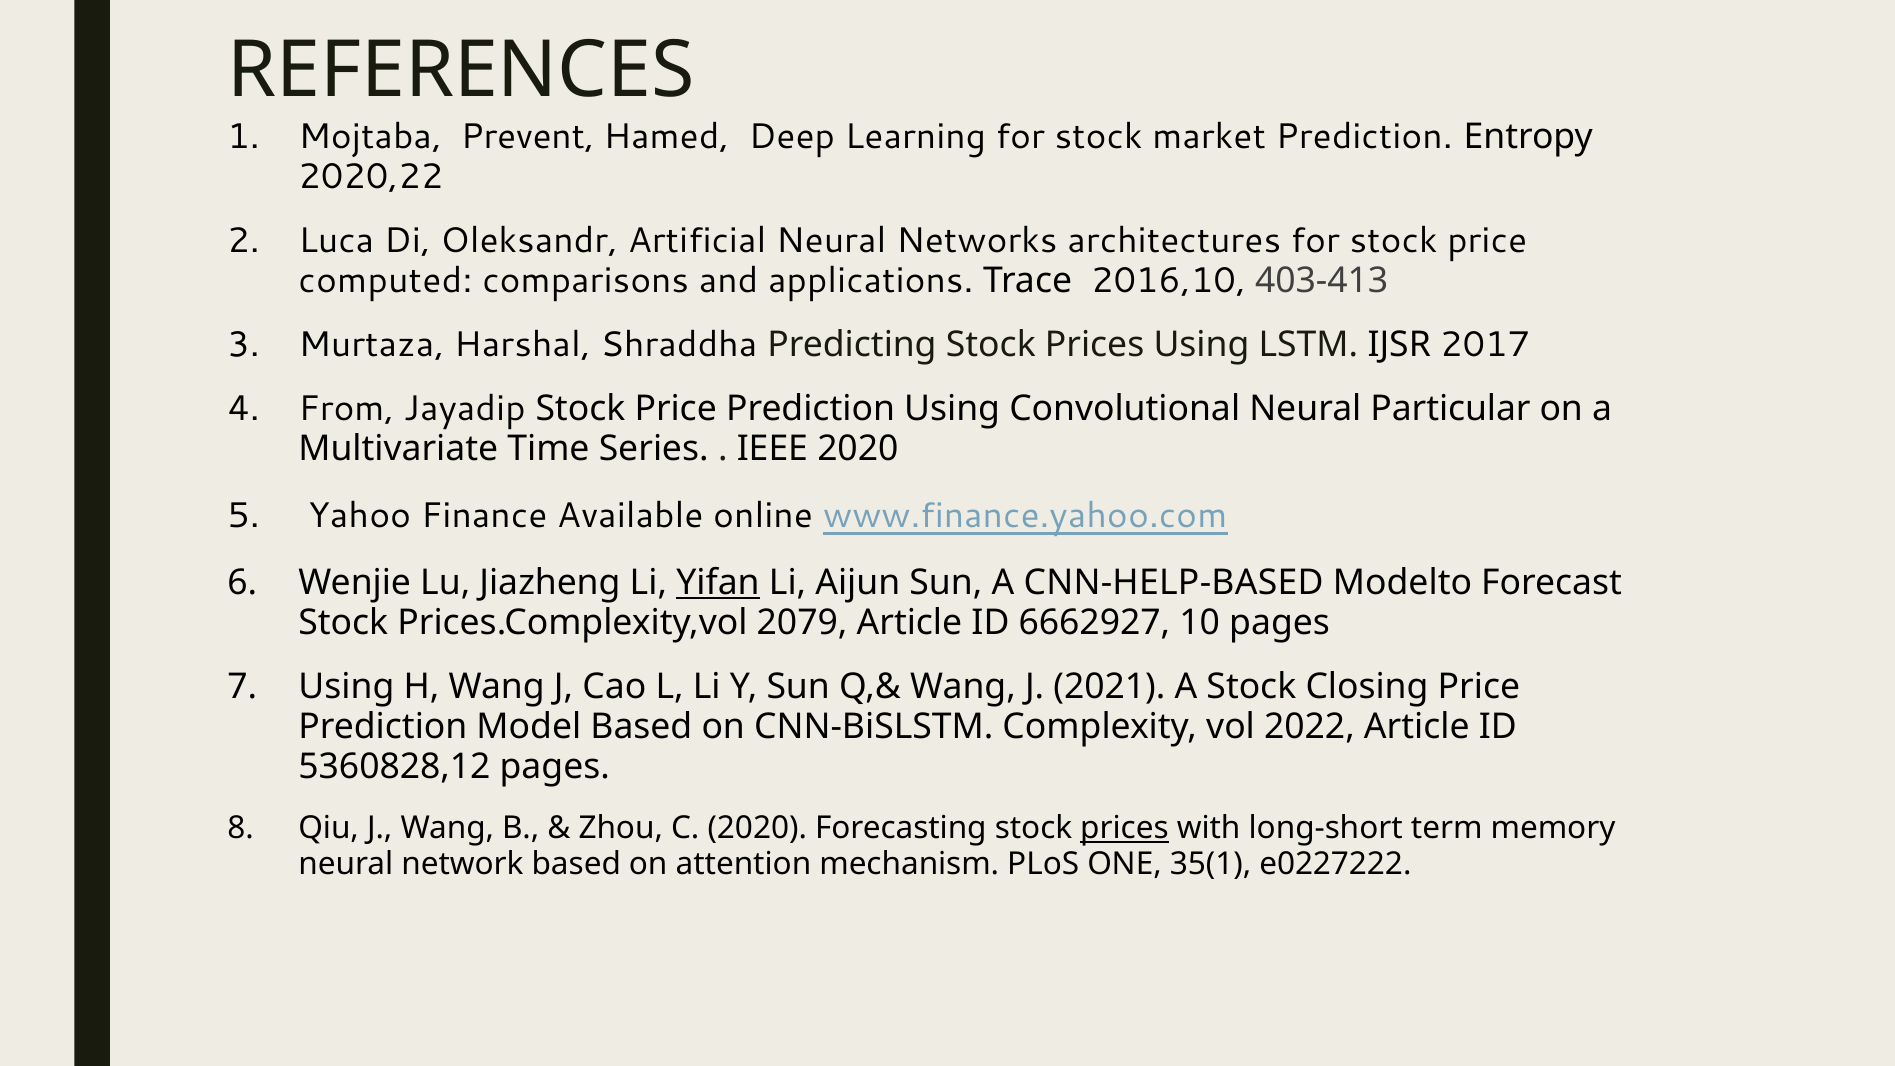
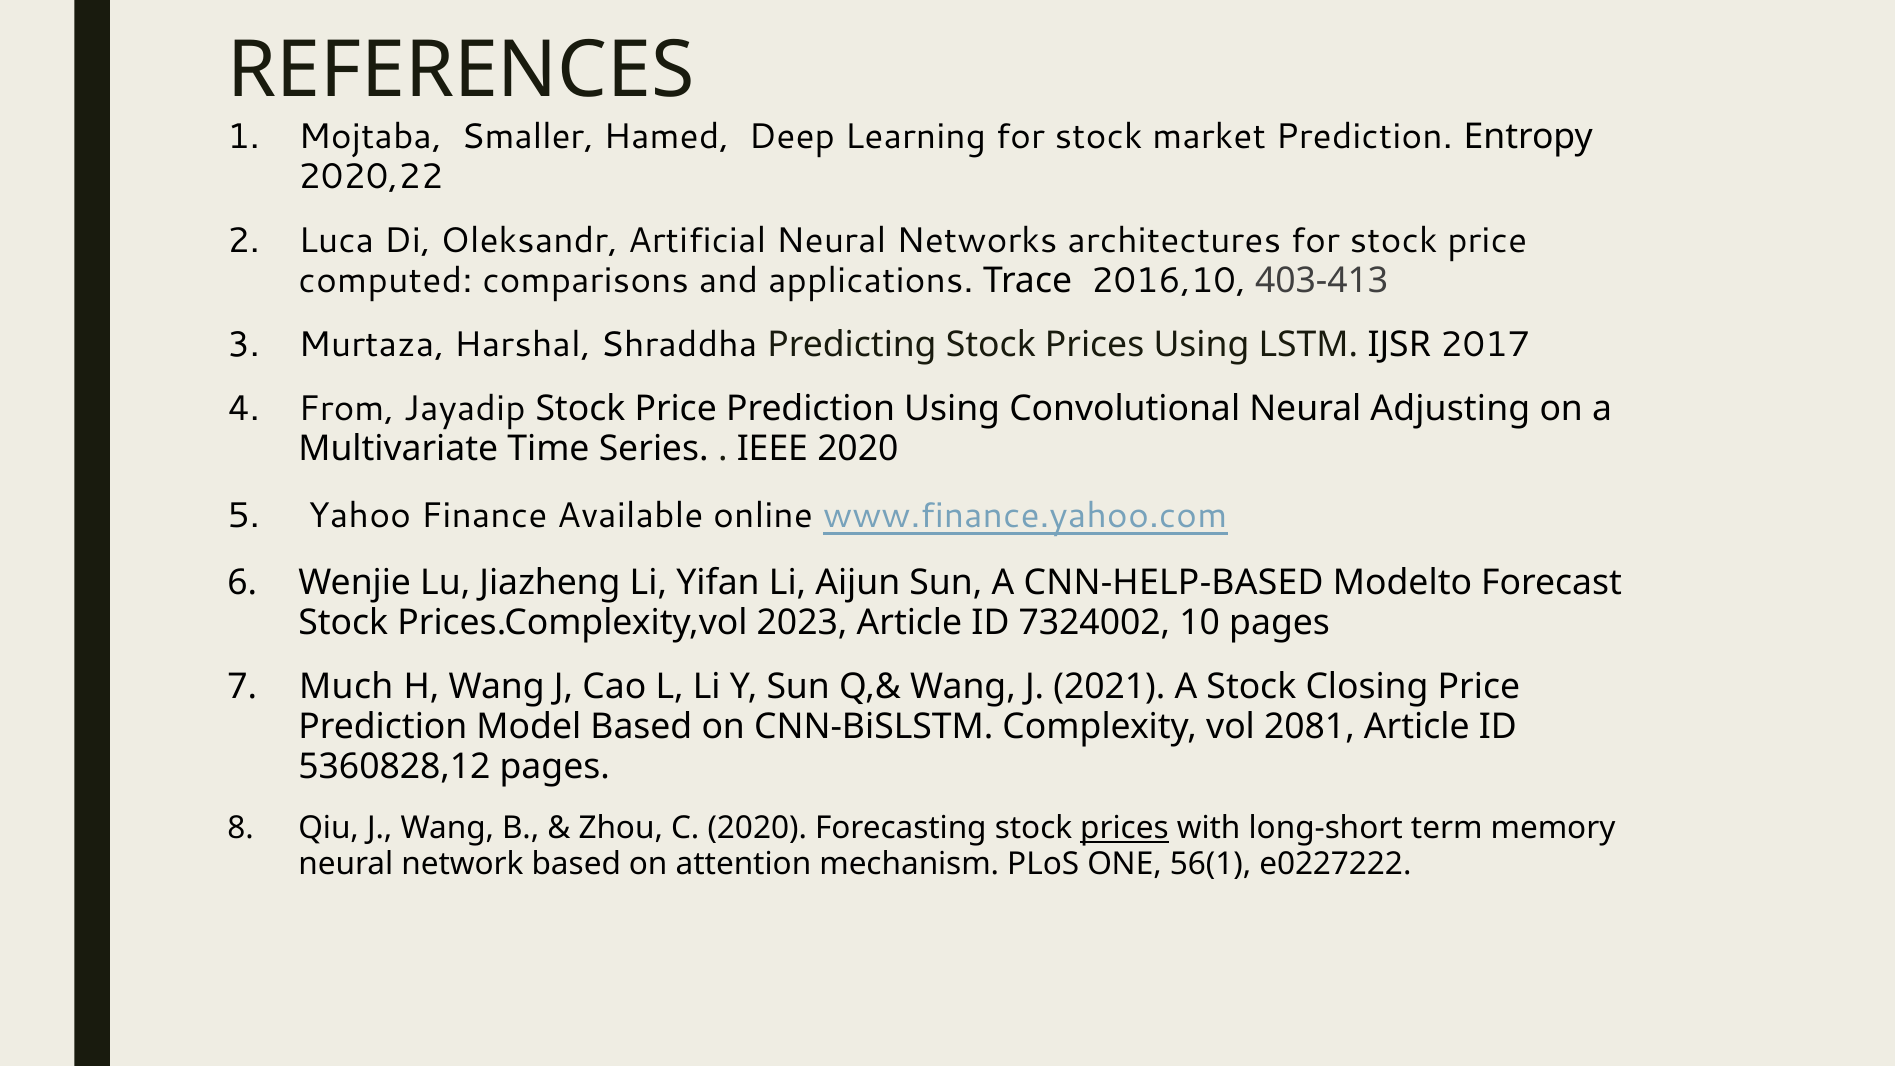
Prevent: Prevent -> Smaller (528, 137)
Particular: Particular -> Adjusting (1450, 408)
Yifan underline: present -> none (718, 583)
2079: 2079 -> 2023 (802, 623)
6662927: 6662927 -> 7324002 (1094, 623)
Using: Using -> Much (346, 687)
2022: 2022 -> 2081 (1309, 727)
35(1: 35(1 -> 56(1 (1211, 864)
